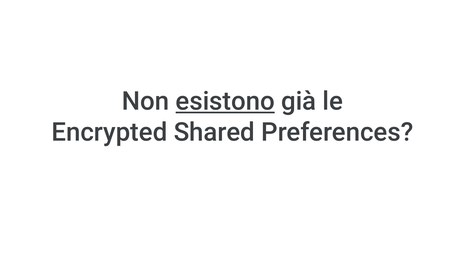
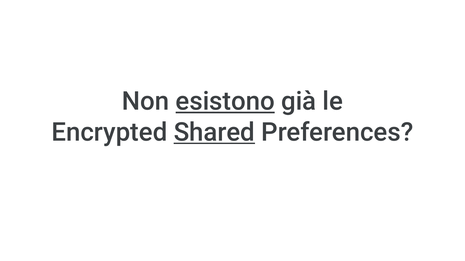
Shared underline: none -> present (214, 133)
